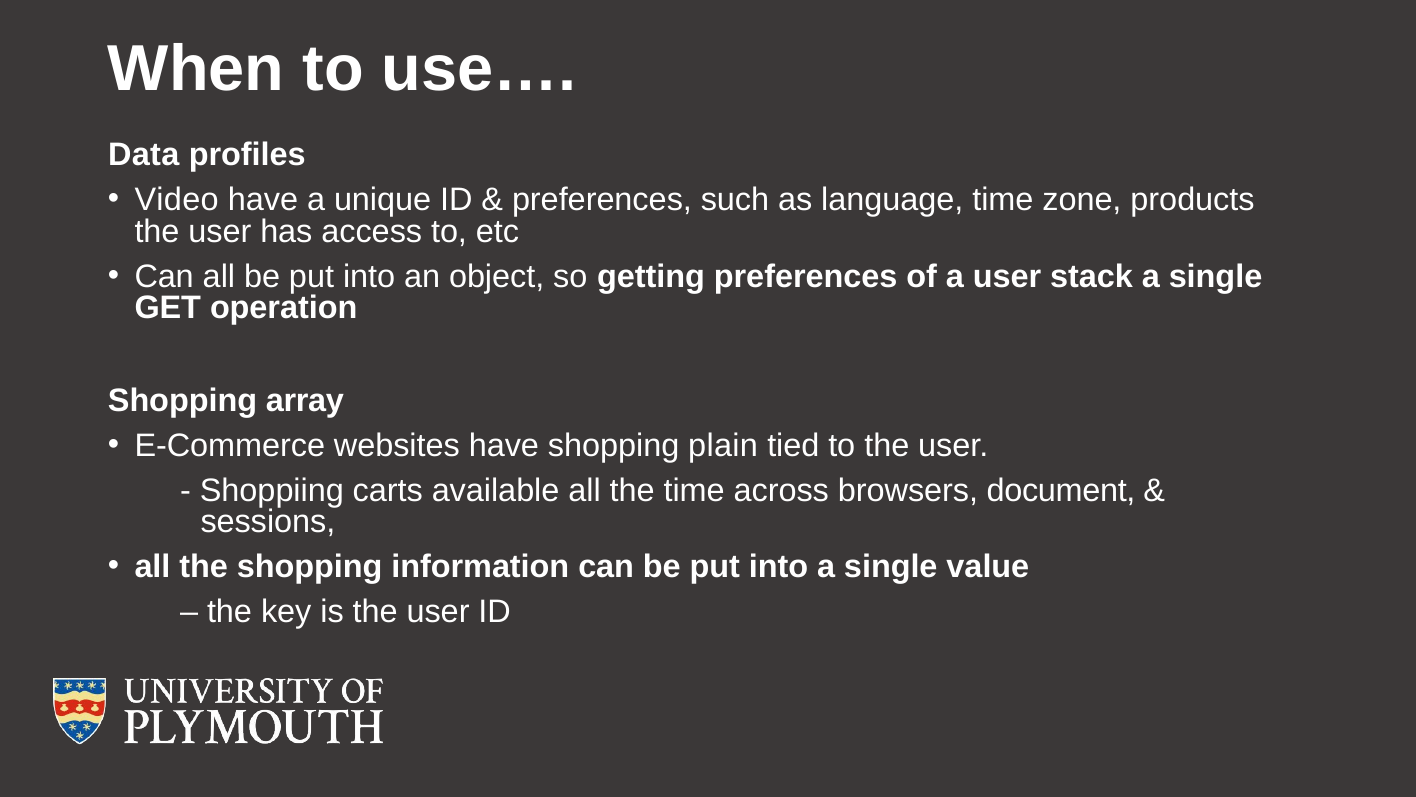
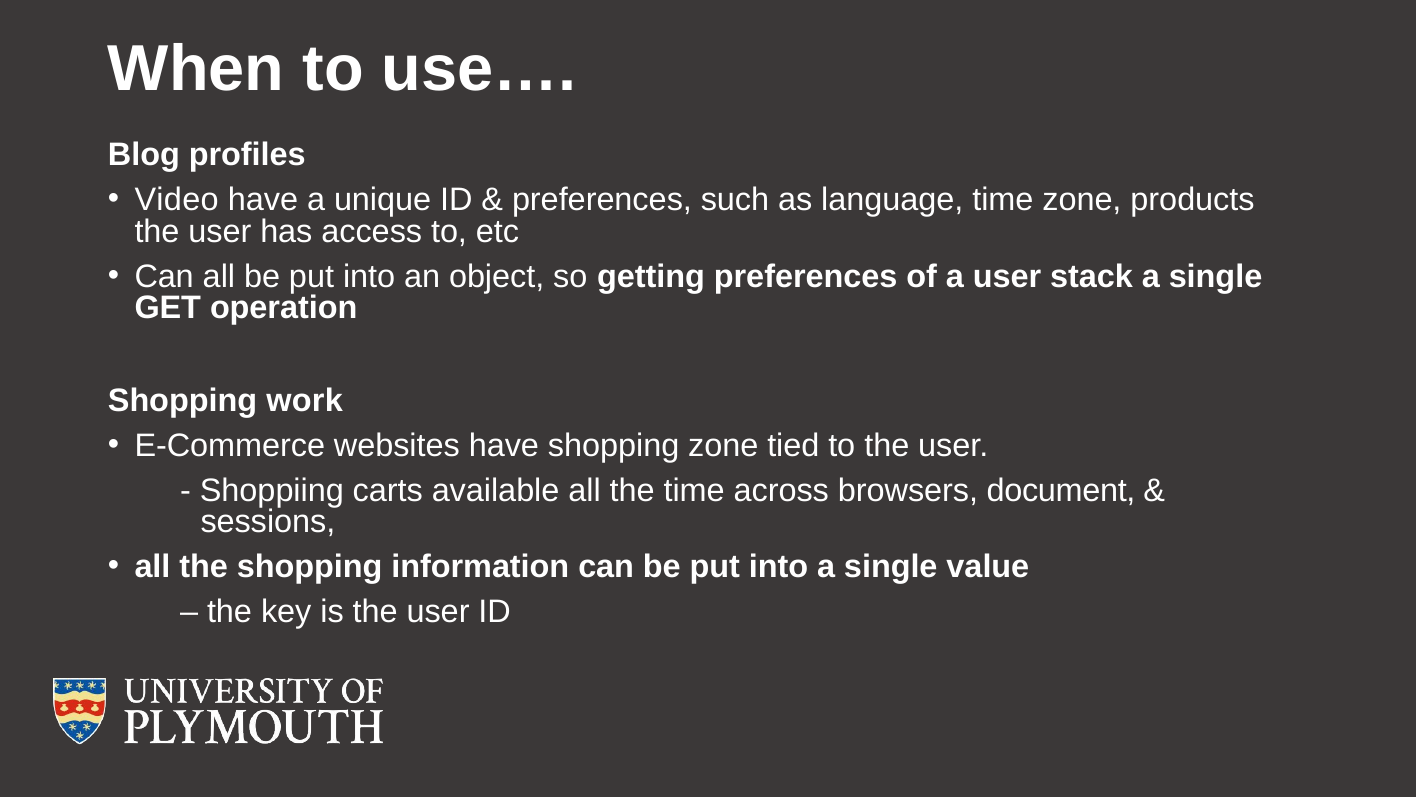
Data: Data -> Blog (144, 155)
array: array -> work (305, 401)
shopping plain: plain -> zone (723, 445)
